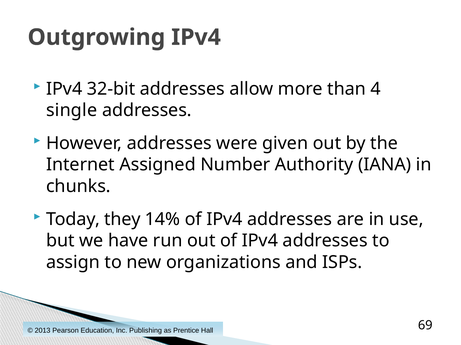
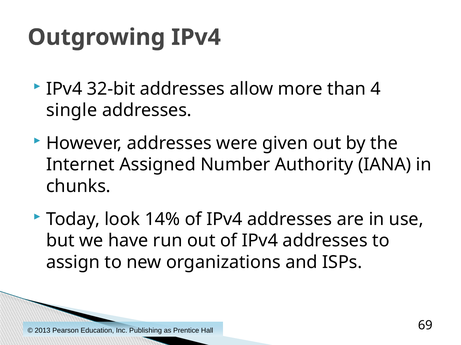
they: they -> look (122, 220)
